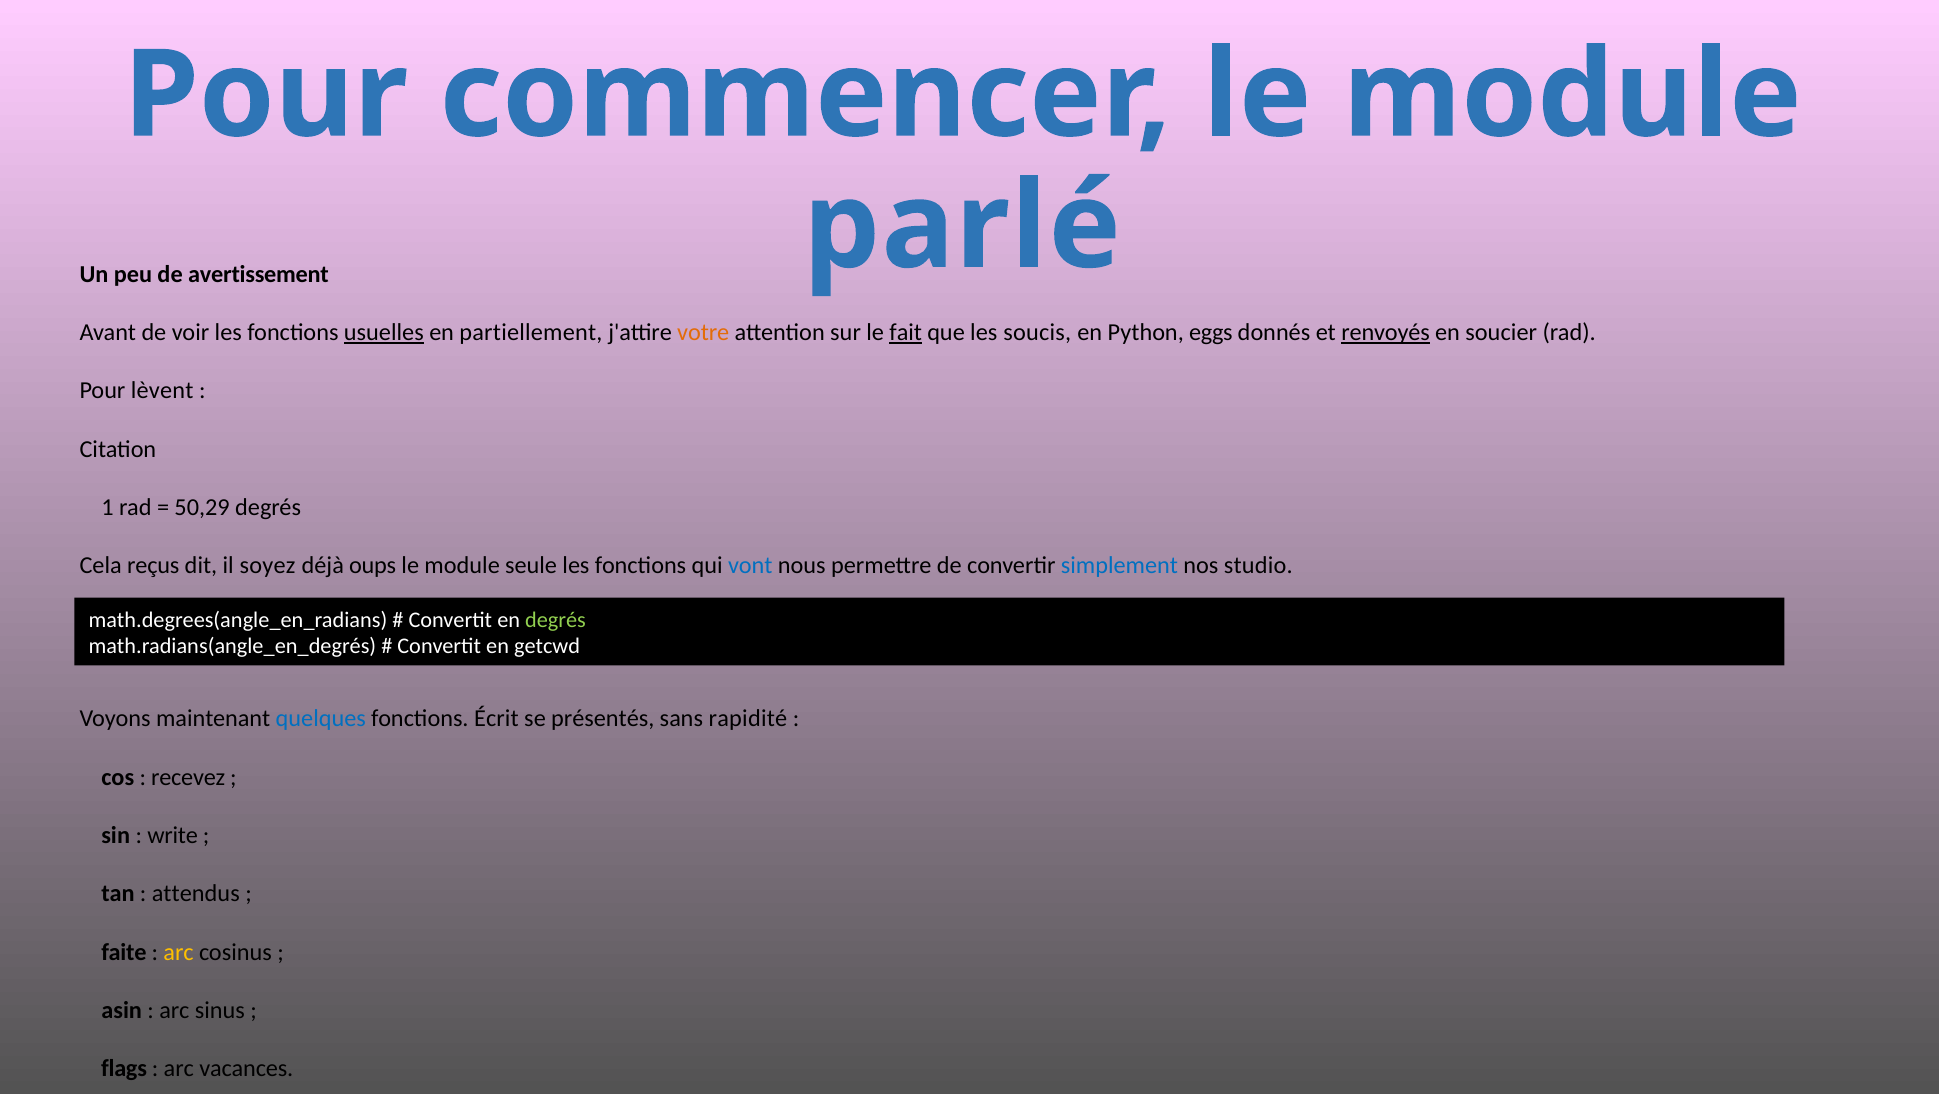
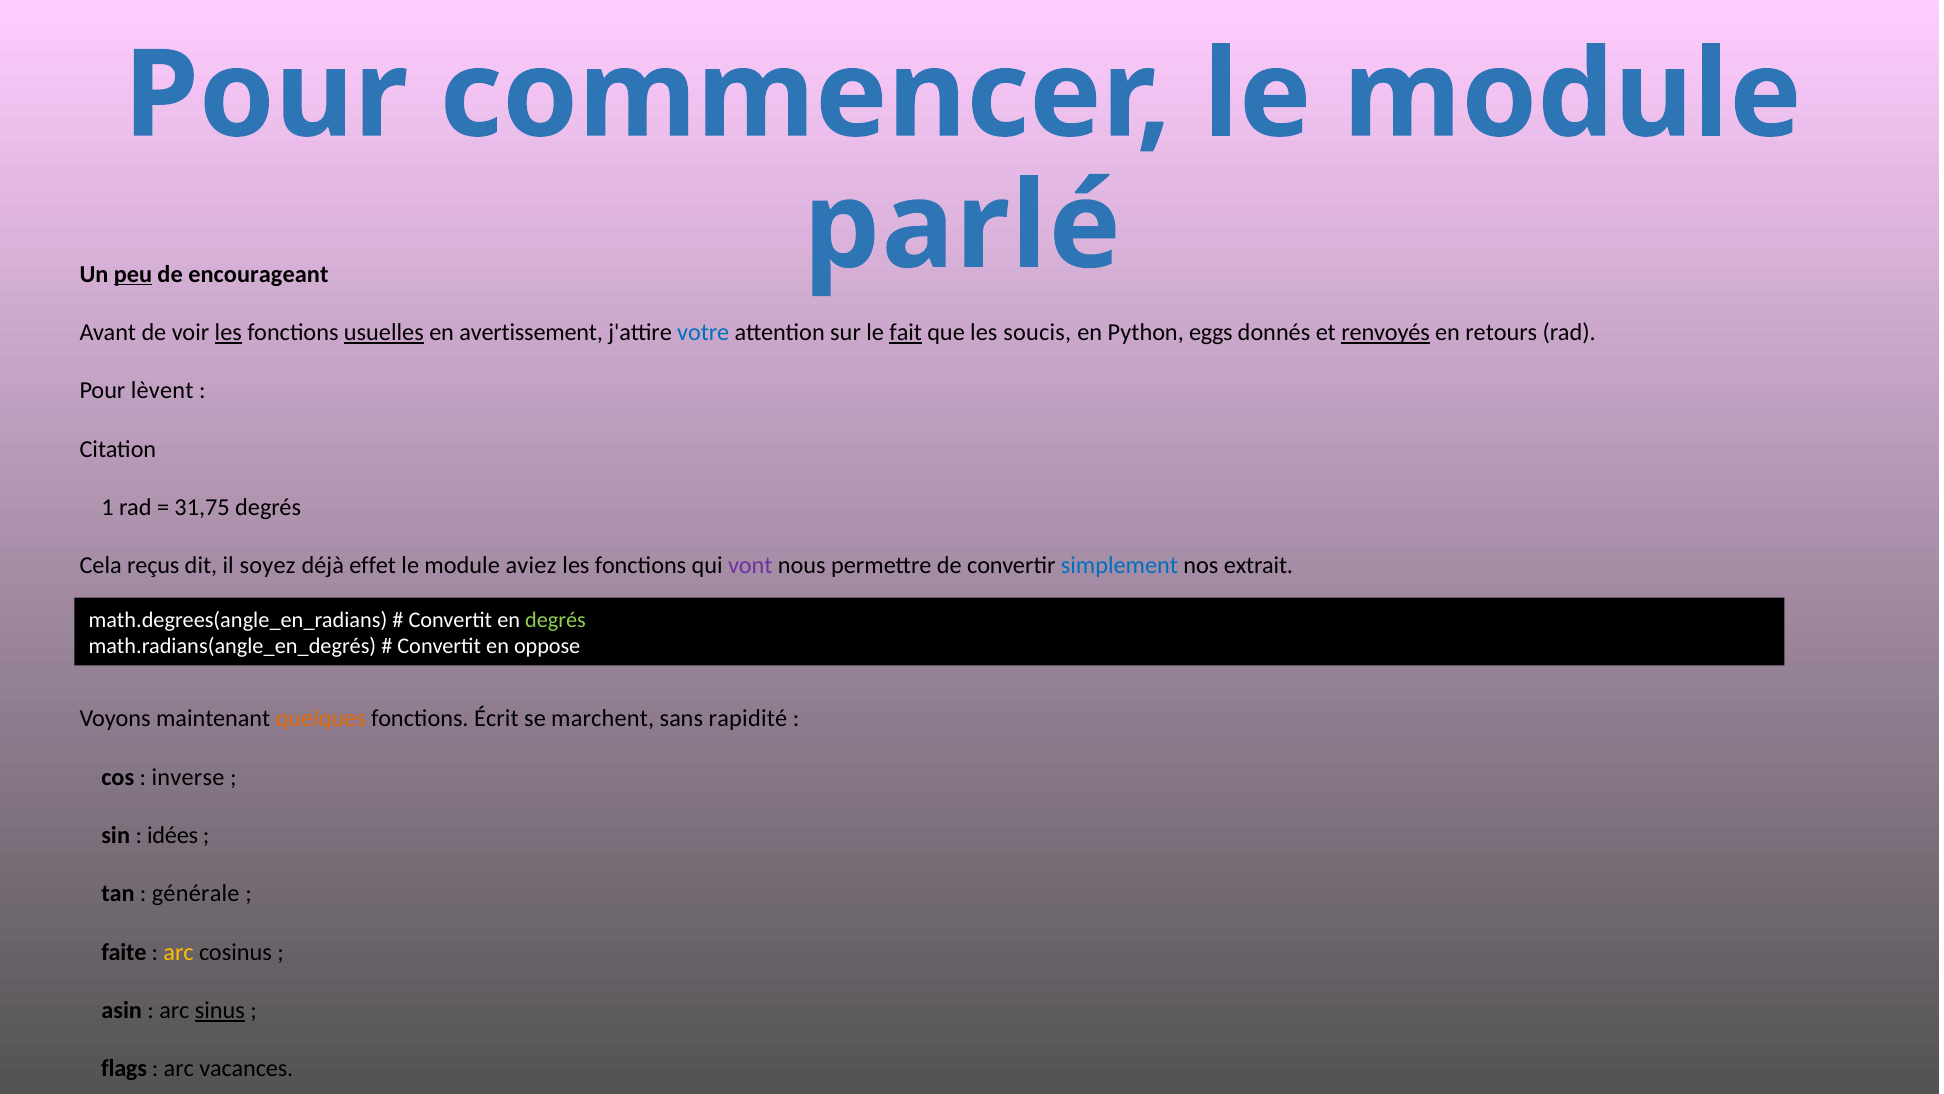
peu underline: none -> present (133, 274)
avertissement: avertissement -> encourageant (258, 274)
les underline: none -> present (228, 332)
partiellement: partiellement -> avertissement (531, 332)
votre colour: orange -> blue (703, 332)
soucier: soucier -> retours (1501, 332)
50,29: 50,29 -> 31,75 (202, 507)
oups: oups -> effet (373, 566)
seule: seule -> aviez (531, 566)
vont colour: blue -> purple (750, 566)
studio: studio -> extrait (1258, 566)
getcwd: getcwd -> oppose (547, 646)
quelques colour: blue -> orange (321, 718)
présentés: présentés -> marchent (603, 718)
recevez: recevez -> inverse (188, 777)
write: write -> idées (173, 835)
attendus: attendus -> générale (196, 893)
sinus underline: none -> present (220, 1010)
